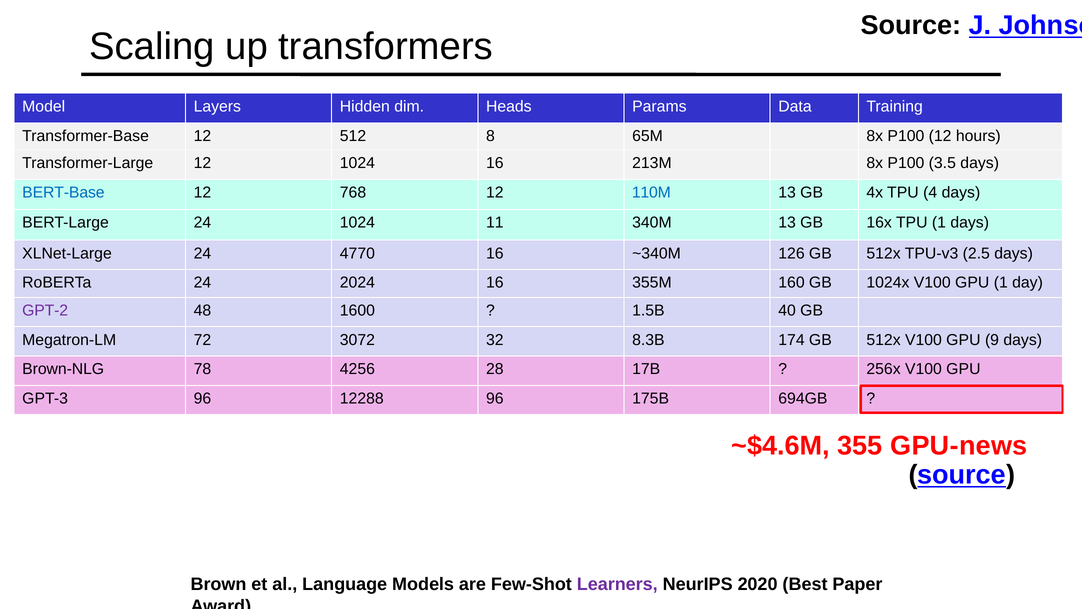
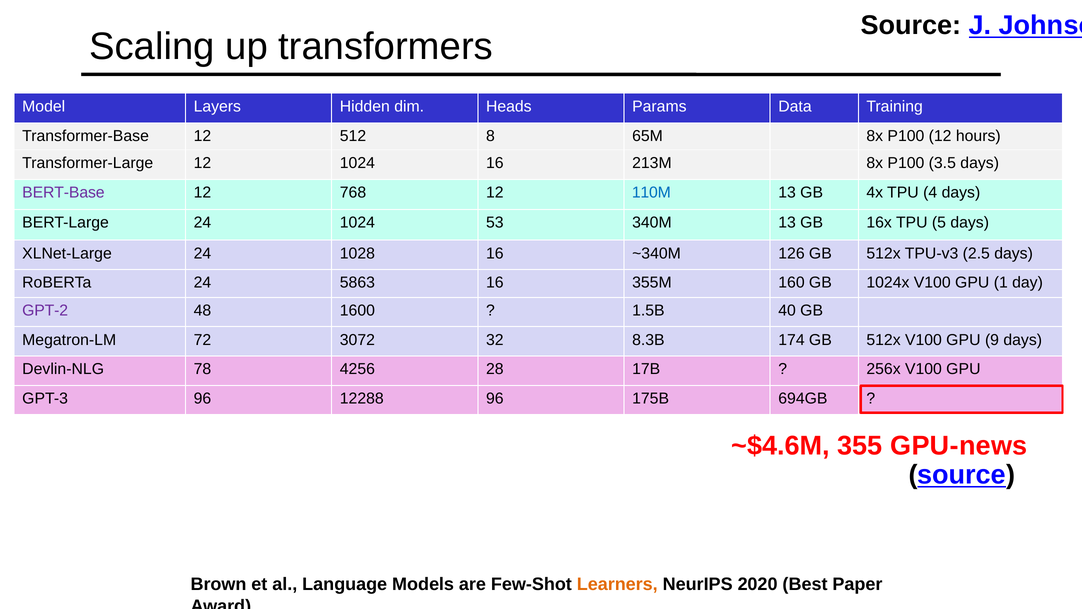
BERT-Base colour: blue -> purple (63, 193)
11: 11 -> 53 (495, 223)
TPU 1: 1 -> 5 (939, 223)
4770: 4770 -> 1028 (357, 253)
2024: 2024 -> 5863 (357, 283)
Brown-NLG: Brown-NLG -> Devlin-NLG (63, 369)
Learners colour: purple -> orange (617, 584)
